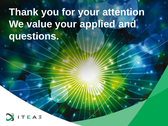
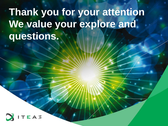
applied: applied -> explore (97, 24)
